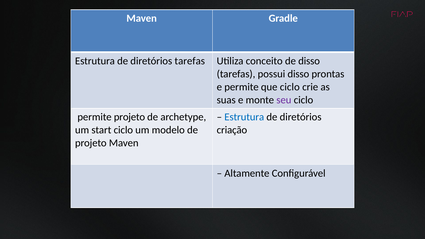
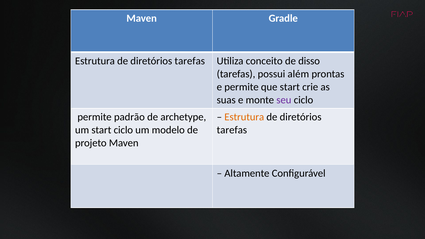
possui disso: disso -> além (298, 74)
que ciclo: ciclo -> start (290, 87)
permite projeto: projeto -> padrão (129, 117)
Estrutura colour: blue -> orange (244, 117)
criação: criação -> tarefas (232, 130)
